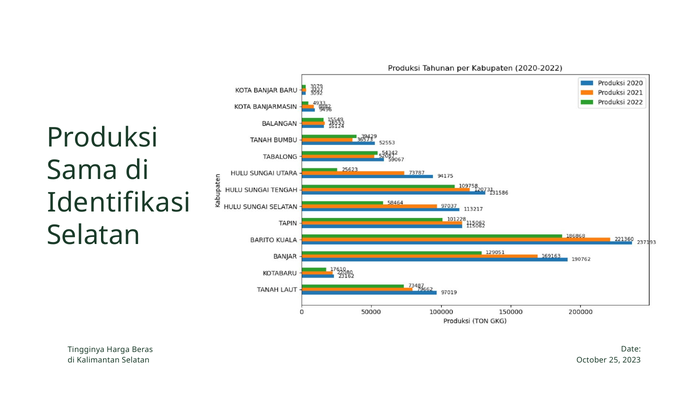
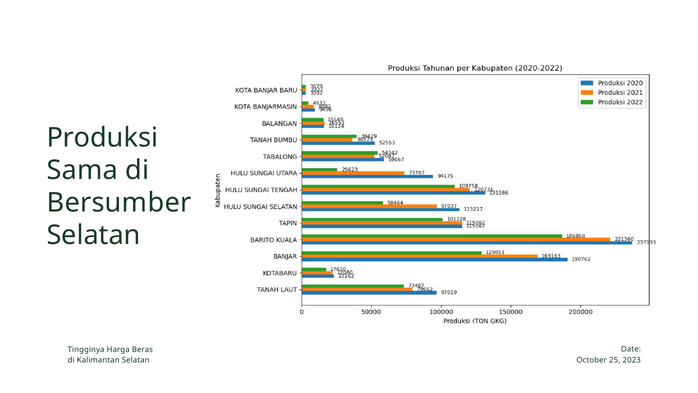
Identifikasi: Identifikasi -> Bersumber (119, 203)
